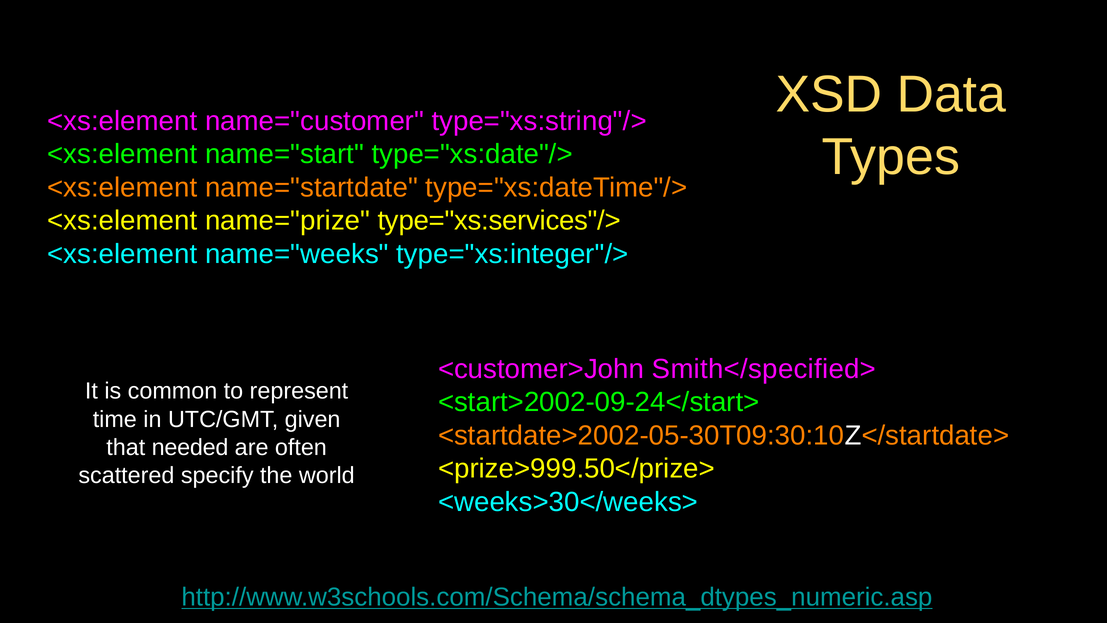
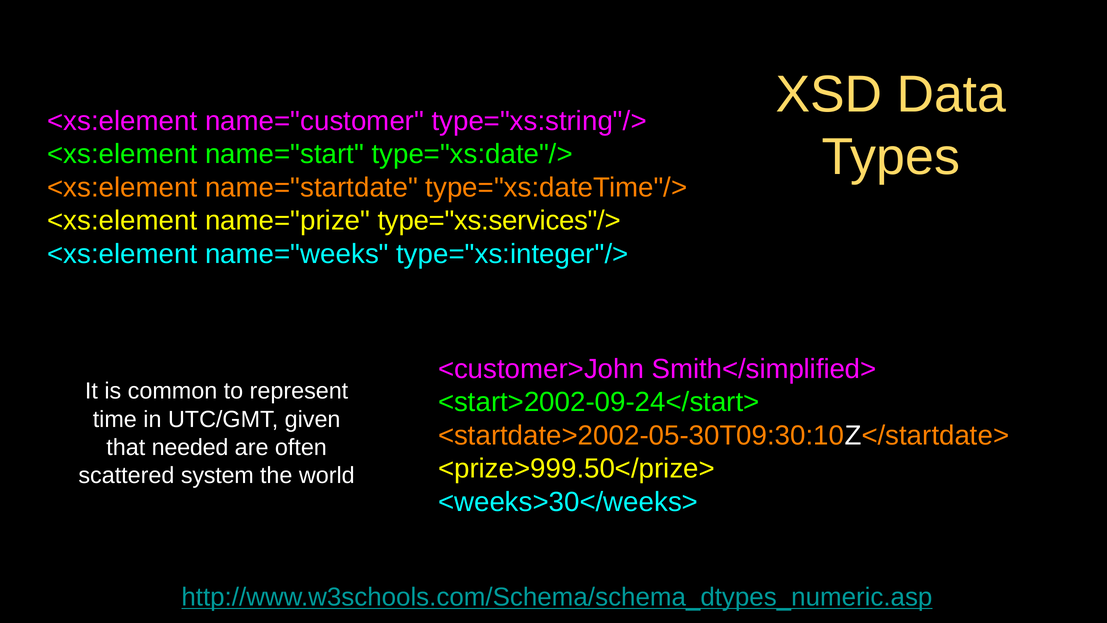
Smith</specified>: Smith</specified> -> Smith</simplified> (764, 369)
specify: specify -> system (217, 475)
